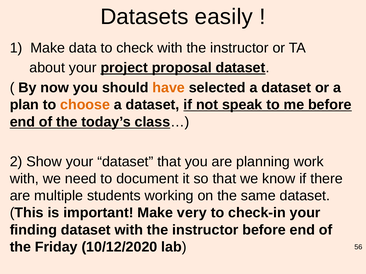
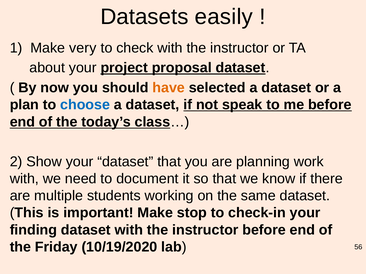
data: data -> very (83, 48)
choose colour: orange -> blue (85, 105)
very: very -> stop (192, 213)
10/12/2020: 10/12/2020 -> 10/19/2020 (119, 247)
